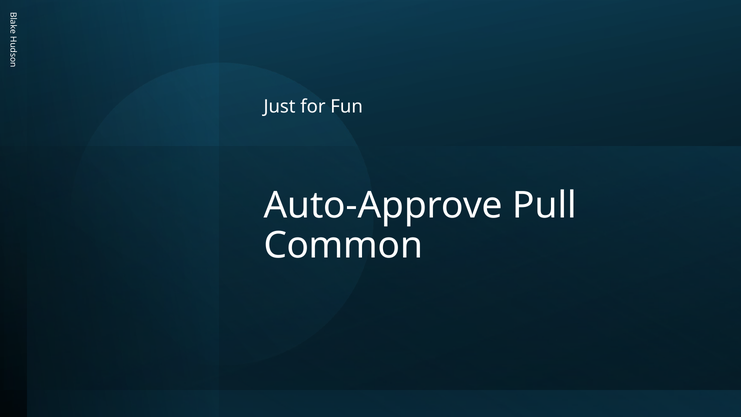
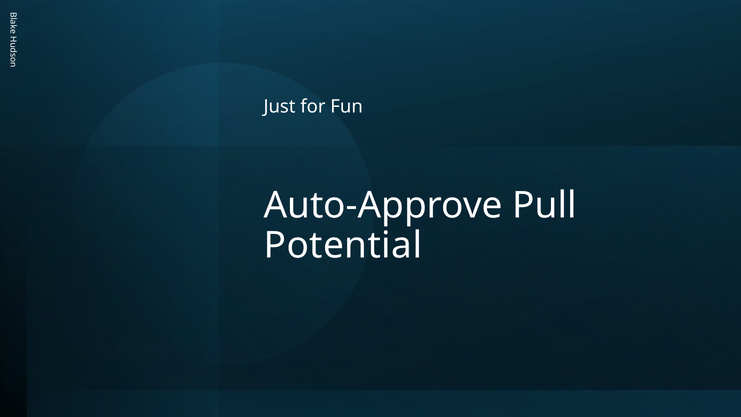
Common: Common -> Potential (343, 245)
